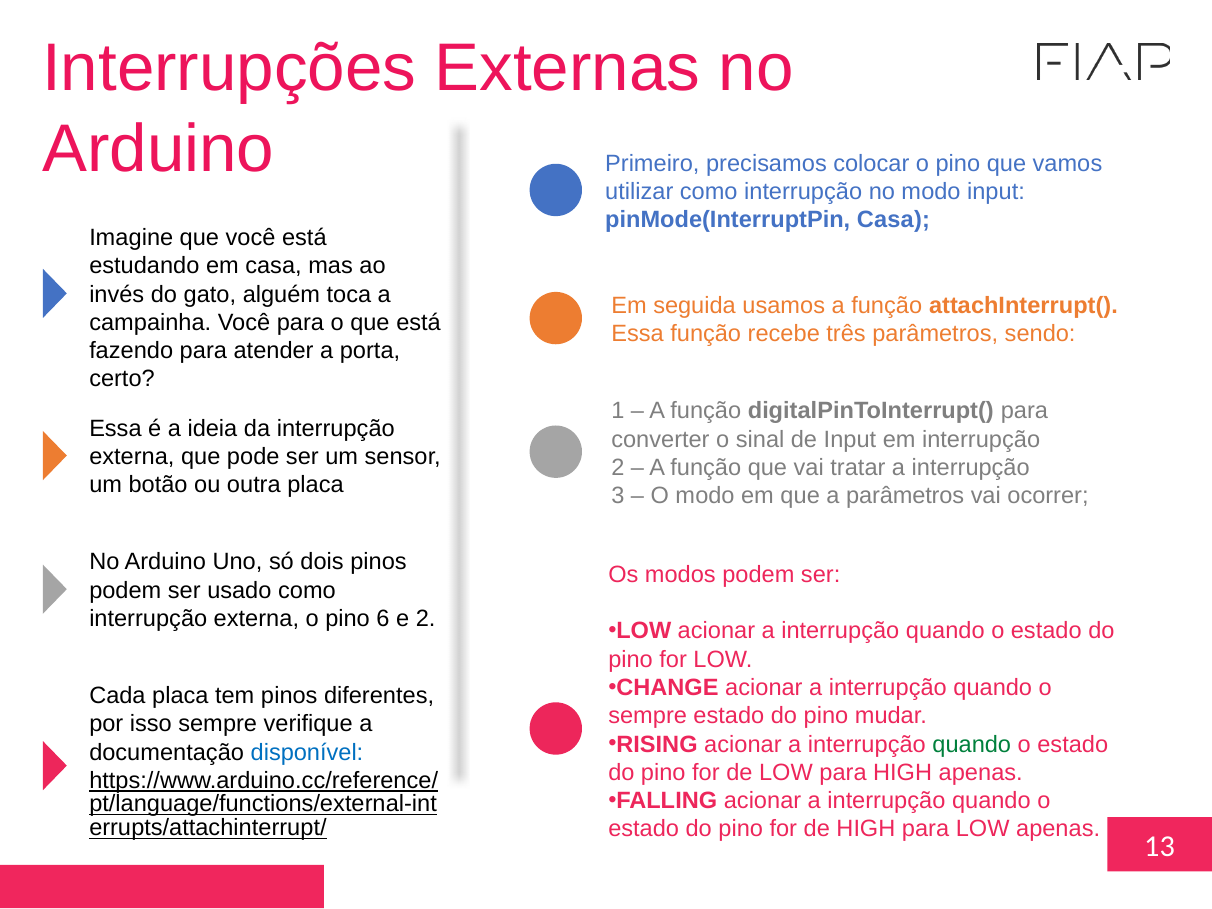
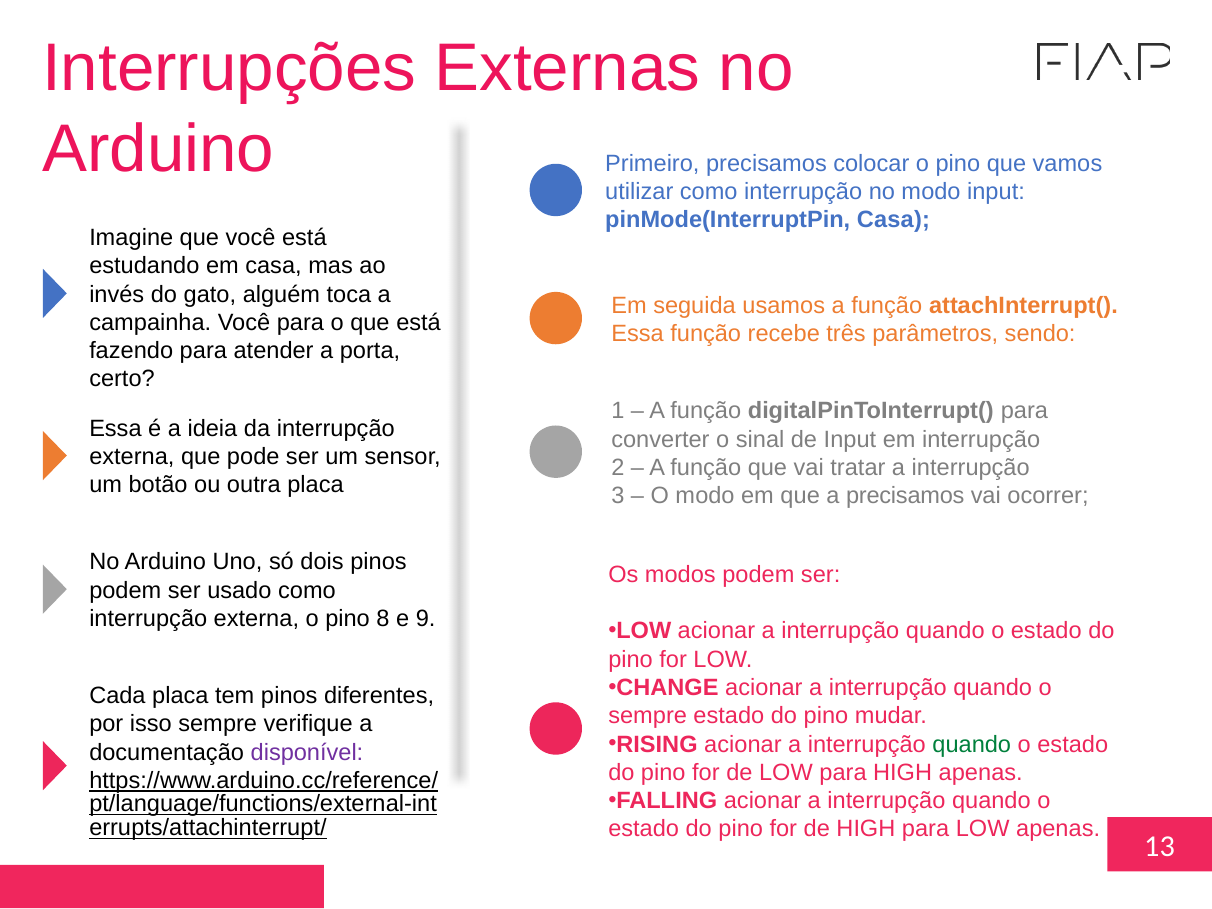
a parâmetros: parâmetros -> precisamos (905, 496)
6: 6 -> 8 (383, 619)
e 2: 2 -> 9 (426, 619)
disponível colour: blue -> purple (307, 752)
